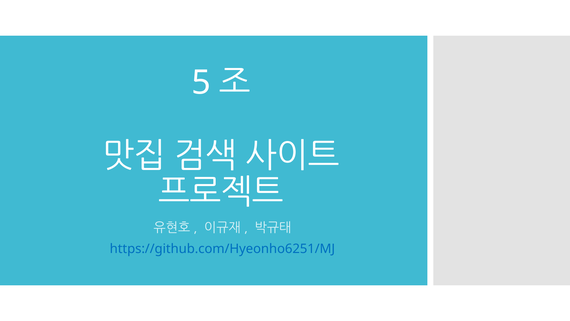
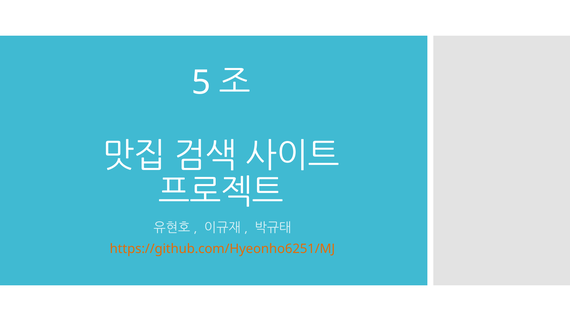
https://github.com/Hyeonho6251/MJ colour: blue -> orange (222, 249)
